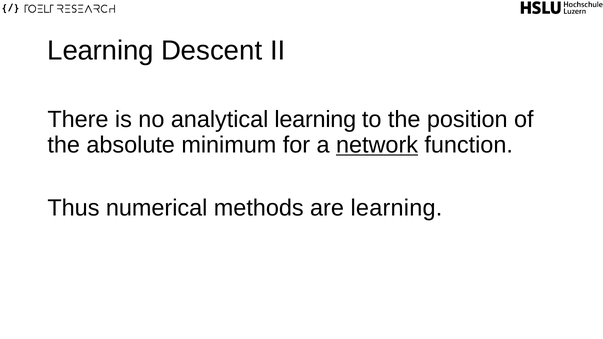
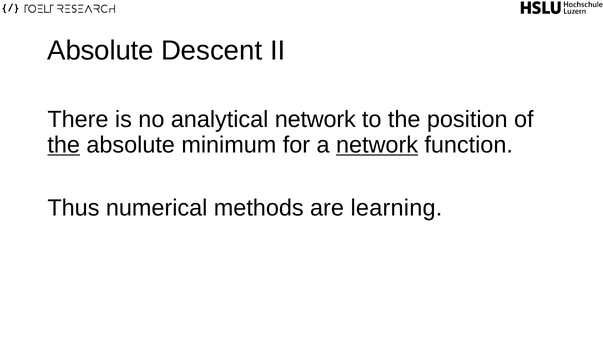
Learning: Learning -> Absolute (101, 51)
analytical learning: learning -> network (315, 120)
the underline: none -> present (64, 145)
